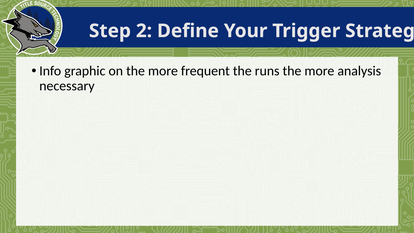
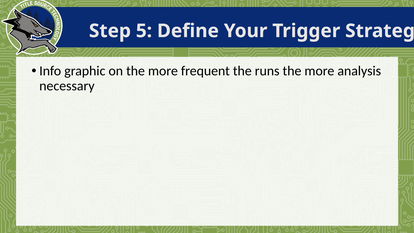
2: 2 -> 5 (144, 31)
